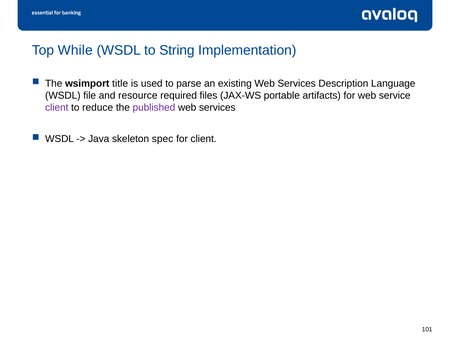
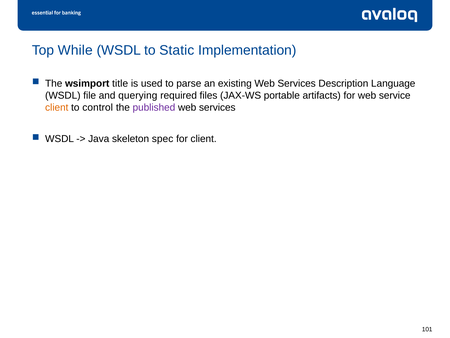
String: String -> Static (177, 50)
resource: resource -> querying (138, 95)
client colour: purple -> orange (57, 107)
reduce: reduce -> control (98, 107)
